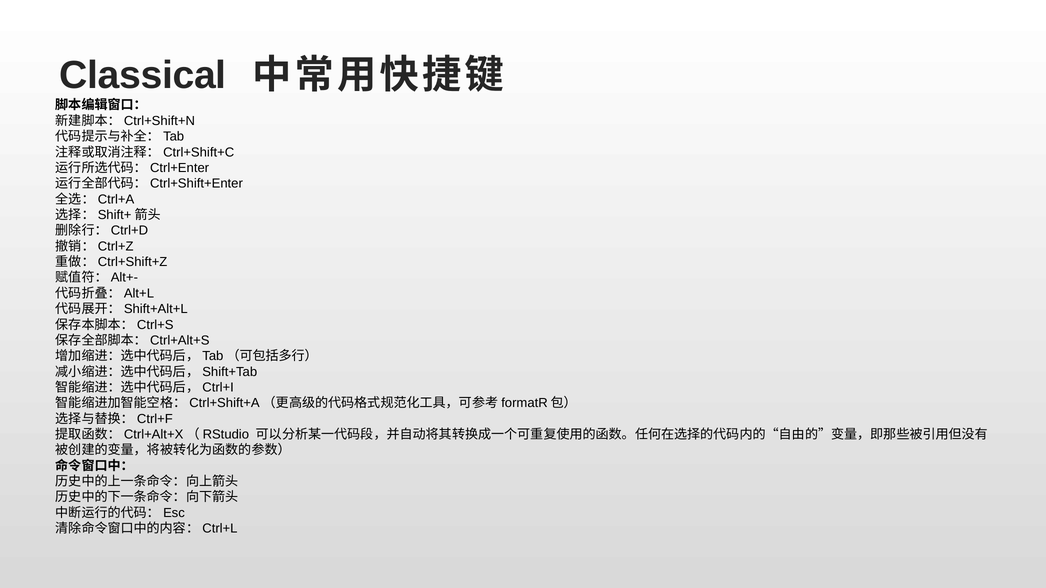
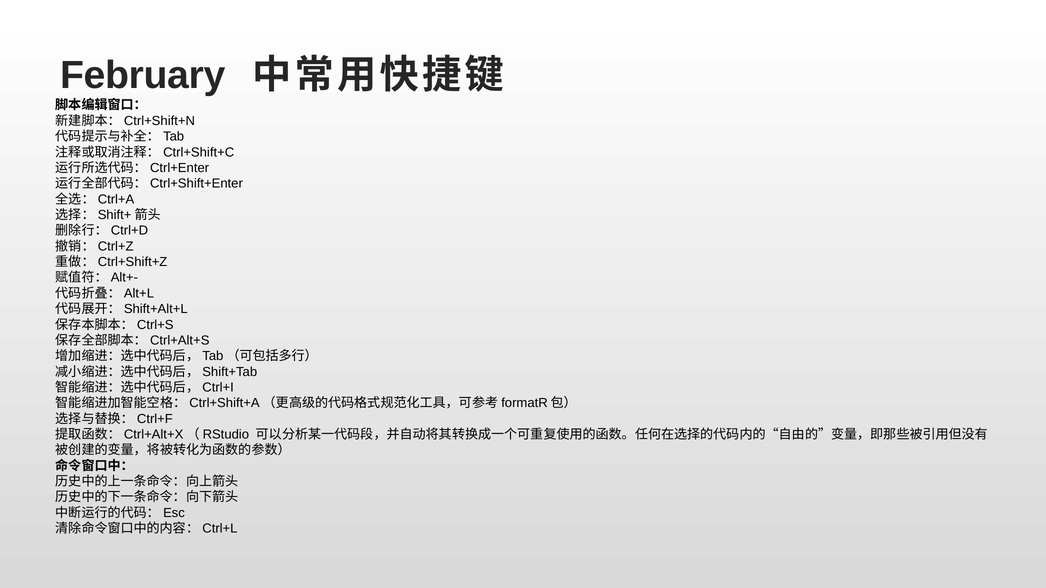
Classical: Classical -> February (143, 75)
